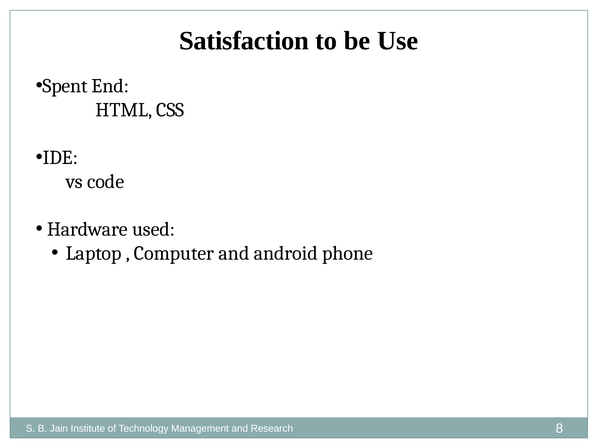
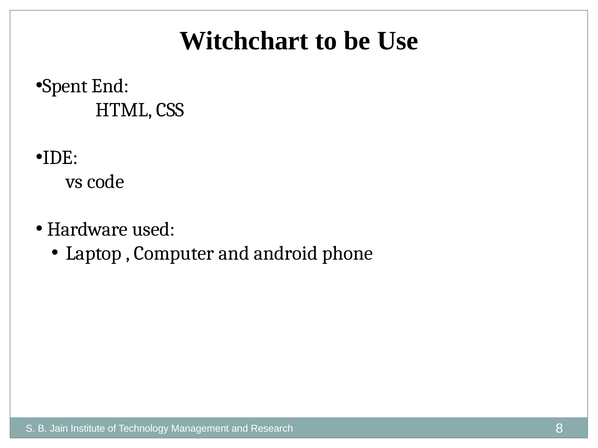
Satisfaction: Satisfaction -> Witchchart (244, 41)
